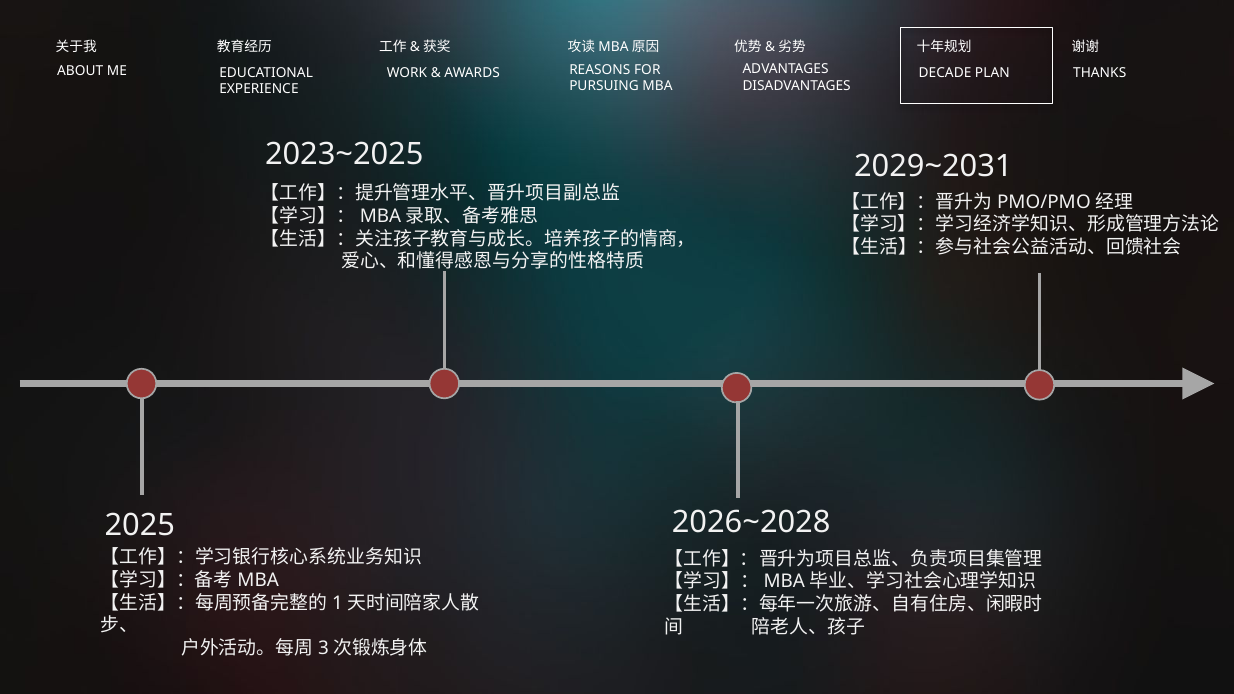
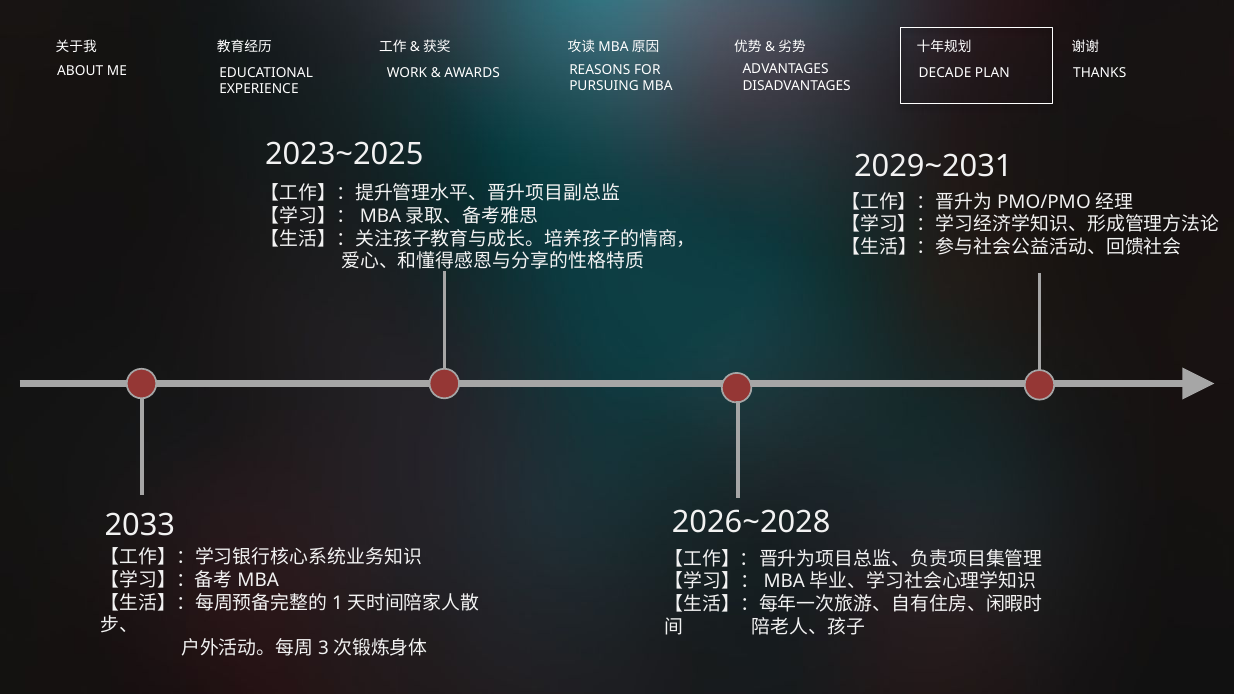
2025: 2025 -> 2033 (140, 525)
